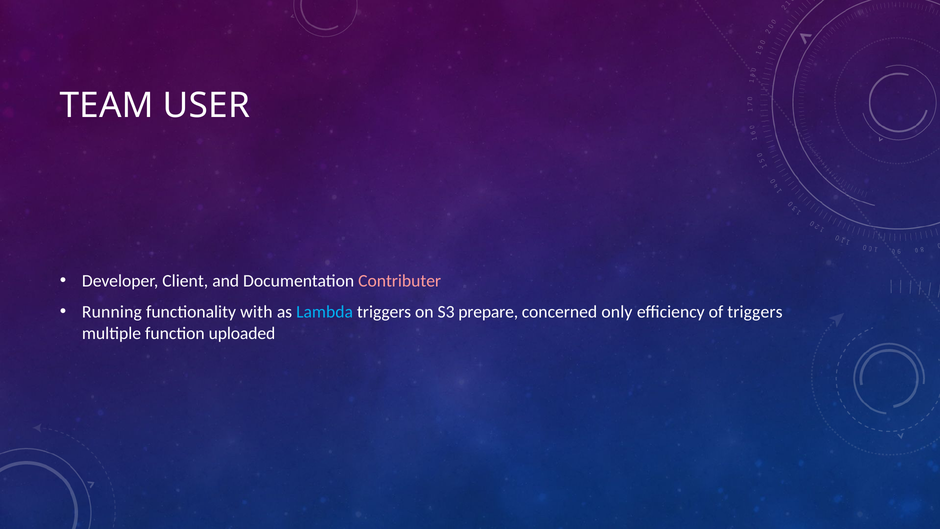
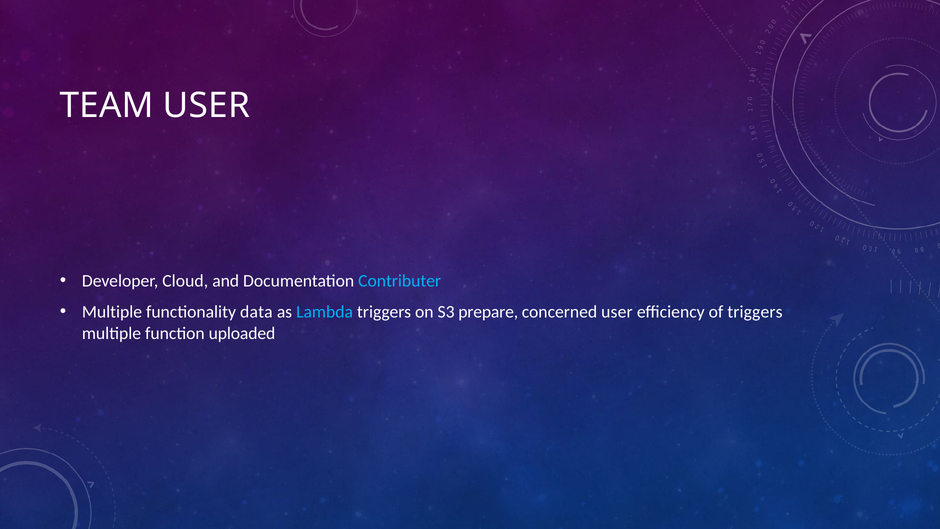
Client: Client -> Cloud (185, 281)
Contributer colour: pink -> light blue (400, 281)
Running: Running -> Multiple (112, 312)
with: with -> data (256, 312)
concerned only: only -> user (617, 312)
